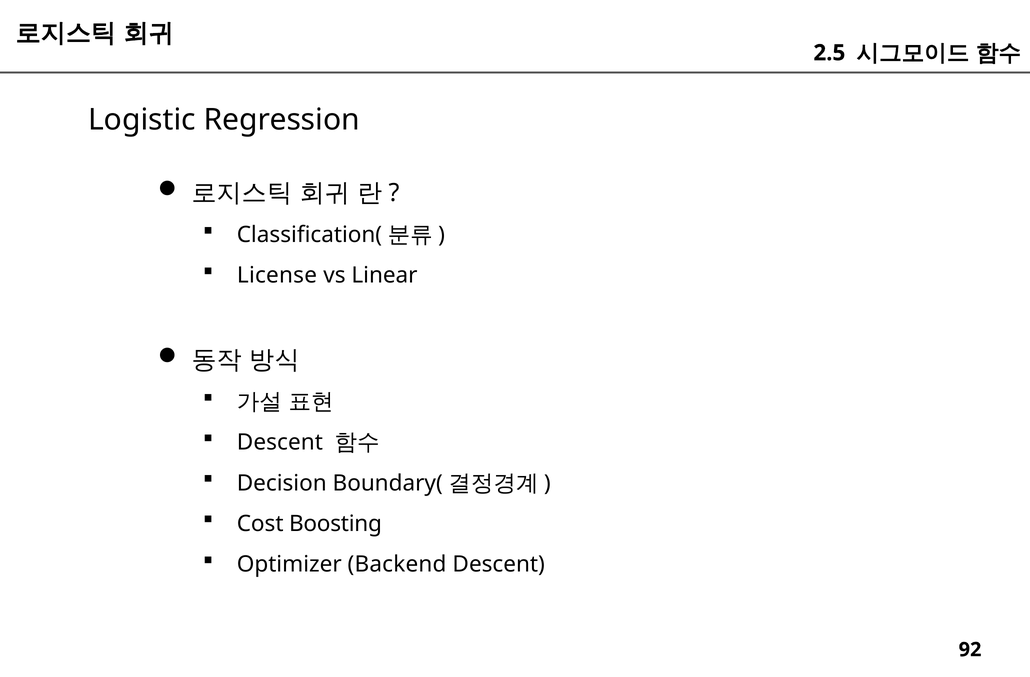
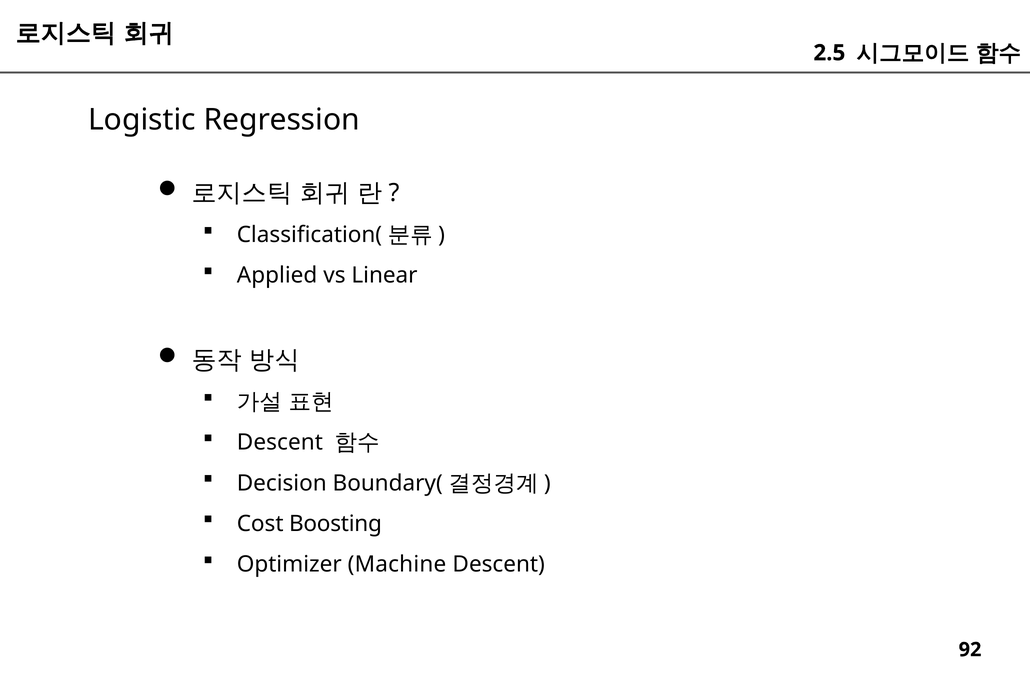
License: License -> Applied (277, 275)
Backend: Backend -> Machine (397, 564)
